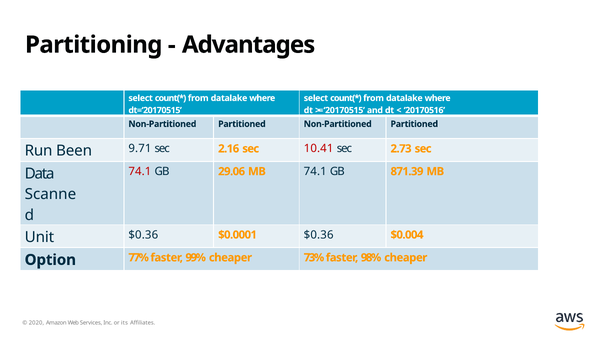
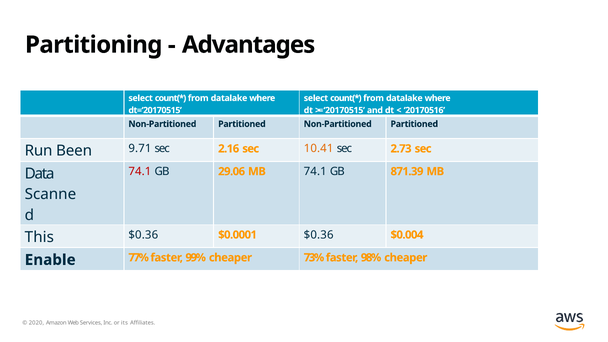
10.41 colour: red -> orange (319, 149)
Unit: Unit -> This (39, 237)
Option: Option -> Enable (50, 260)
